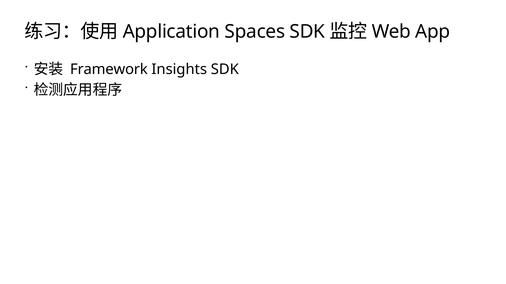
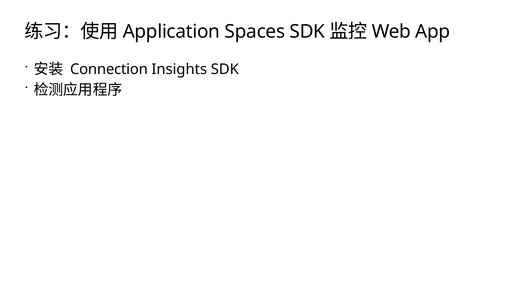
Framework: Framework -> Connection (109, 69)
